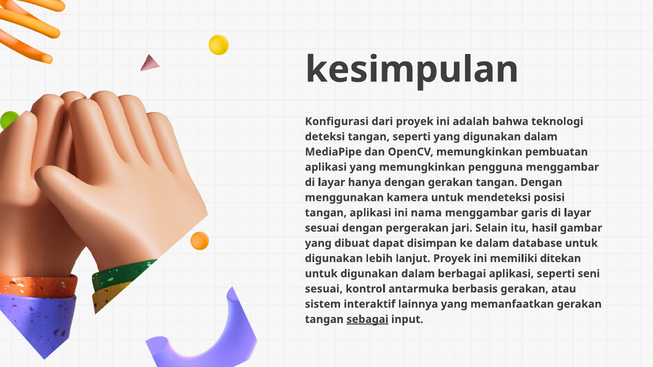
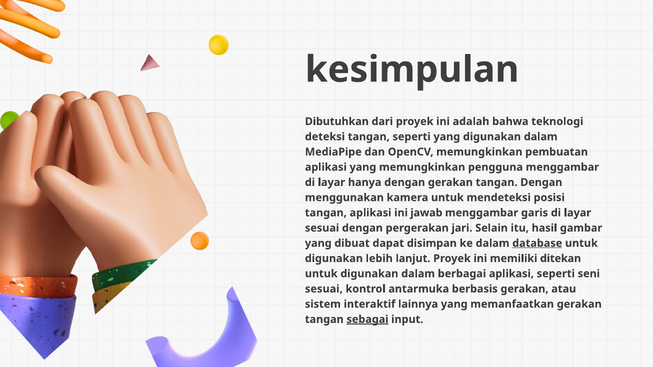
Konfigurasi: Konfigurasi -> Dibutuhkan (337, 122)
nama: nama -> jawab (426, 213)
database underline: none -> present (537, 243)
